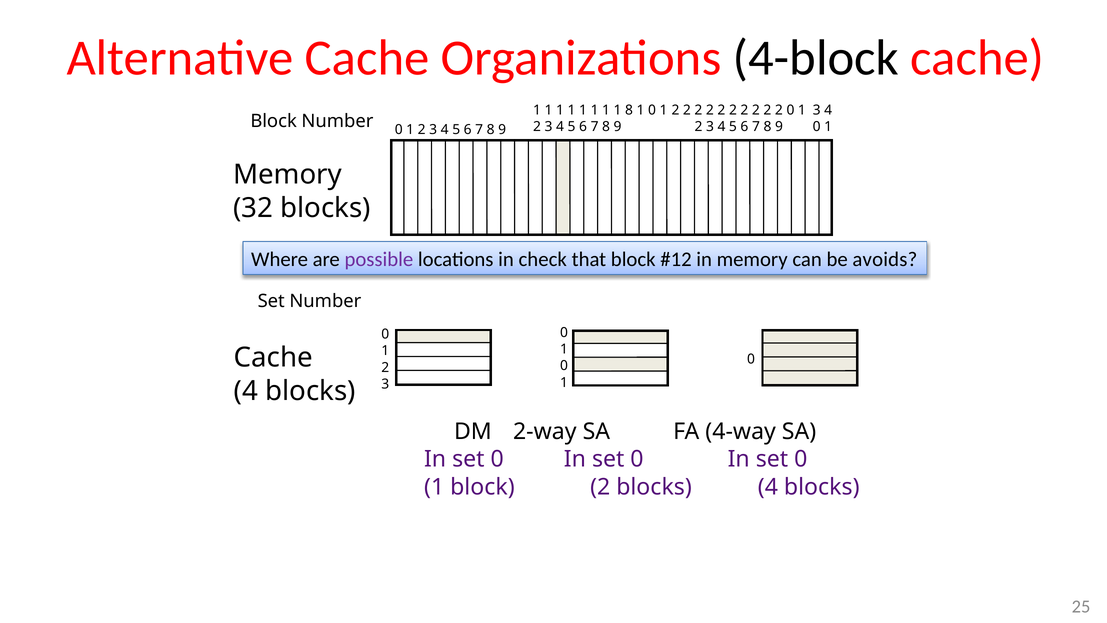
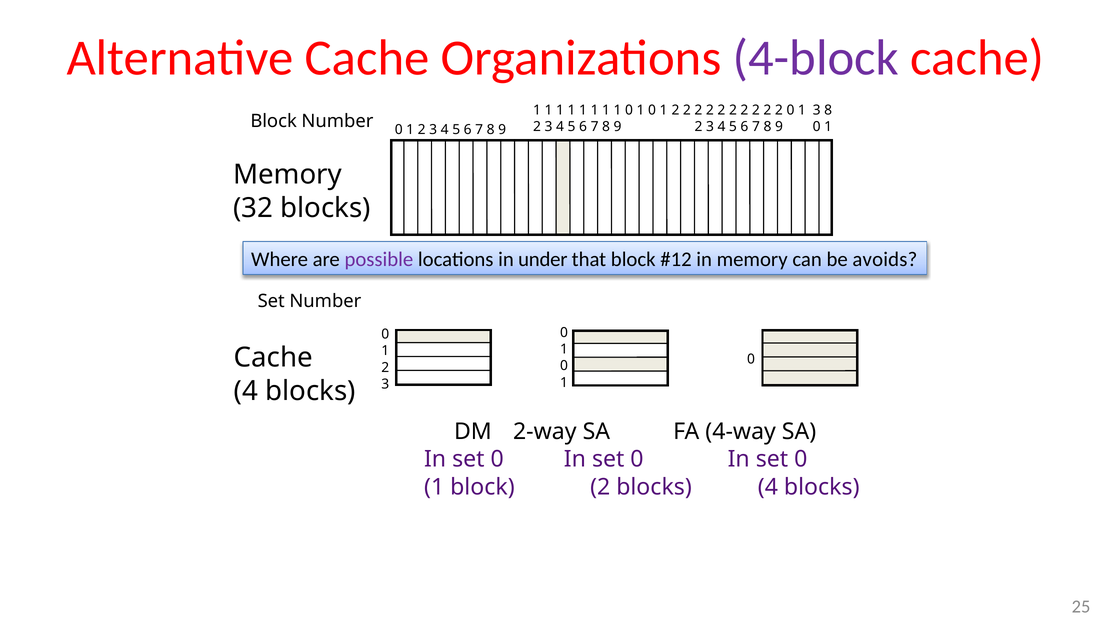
4-block colour: black -> purple (816, 58)
1 1 8: 8 -> 0 (629, 110)
4: 4 -> 8 (828, 110)
check: check -> under (543, 259)
